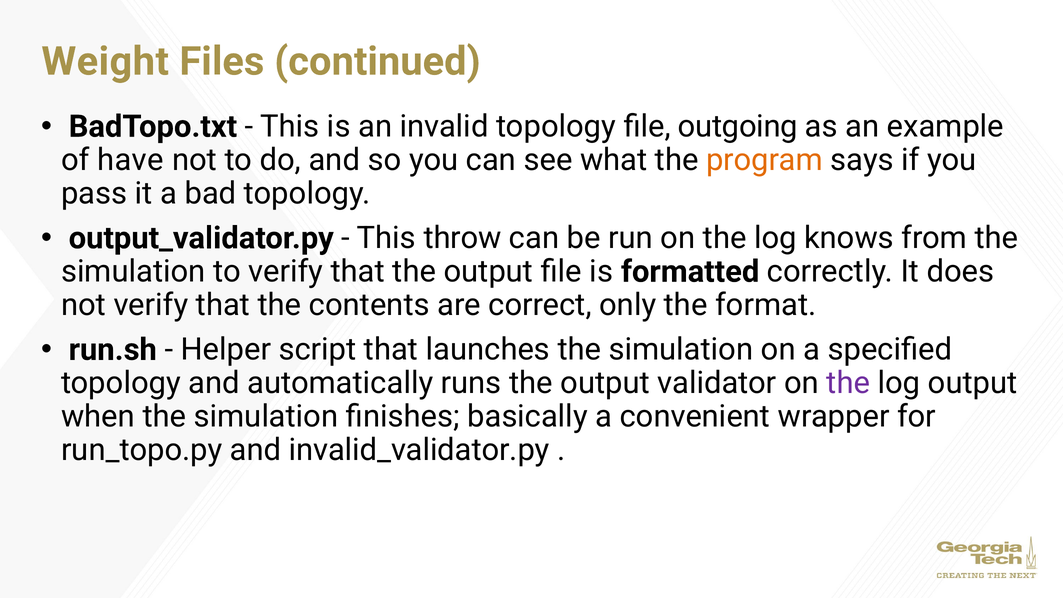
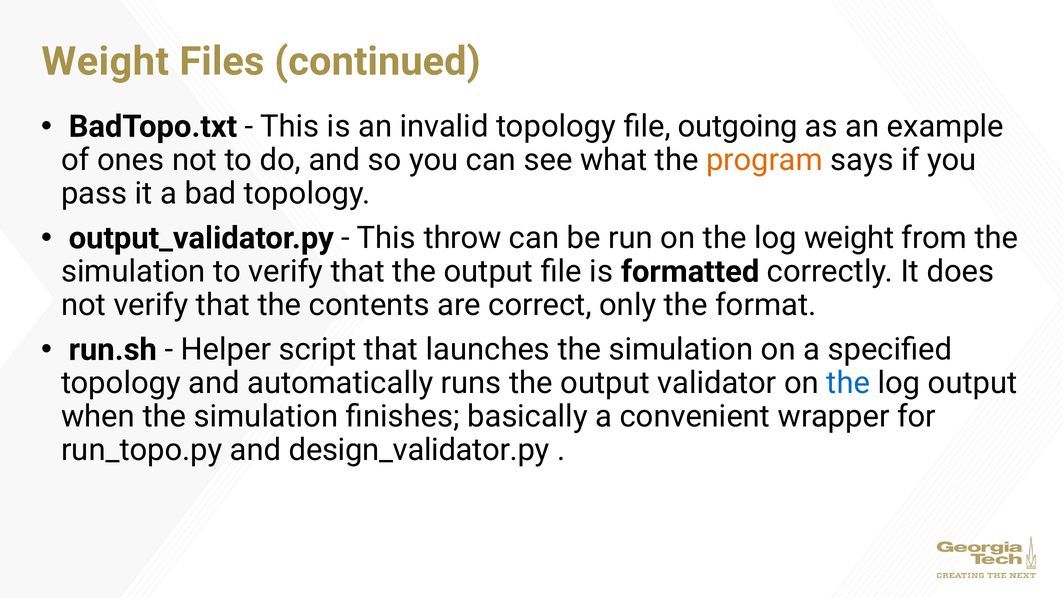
have: have -> ones (131, 160)
log knows: knows -> weight (849, 238)
the colour: purple -> blue (848, 383)
invalid_validator.py: invalid_validator.py -> design_validator.py (419, 450)
